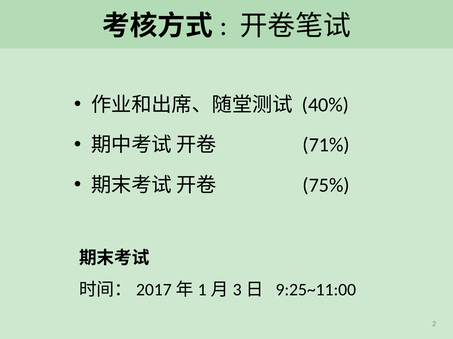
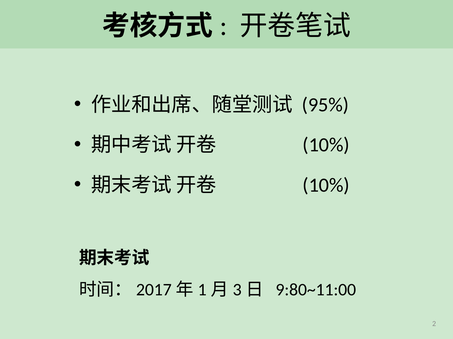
40%: 40% -> 95% (325, 105)
71%: 71% -> 10% (326, 145)
75%: 75% -> 10% (326, 185)
9:25~11:00: 9:25~11:00 -> 9:80~11:00 (316, 290)
